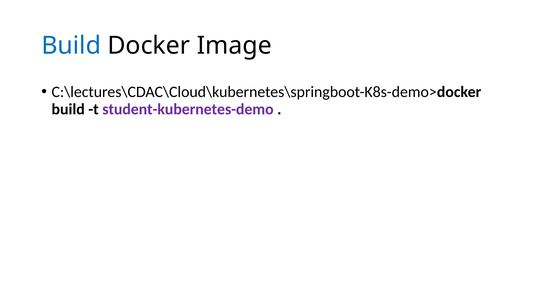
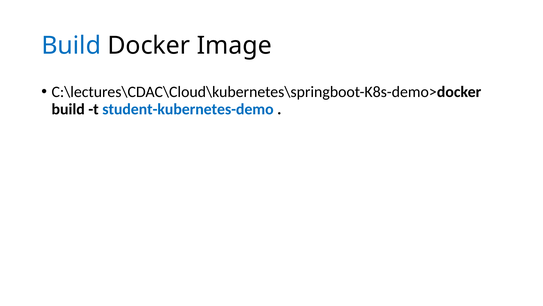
student-kubernetes-demo colour: purple -> blue (188, 109)
